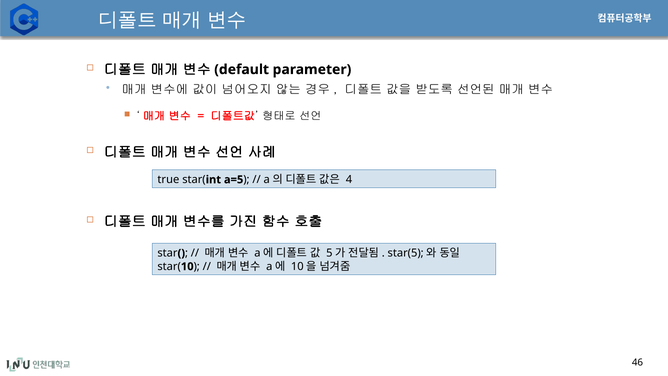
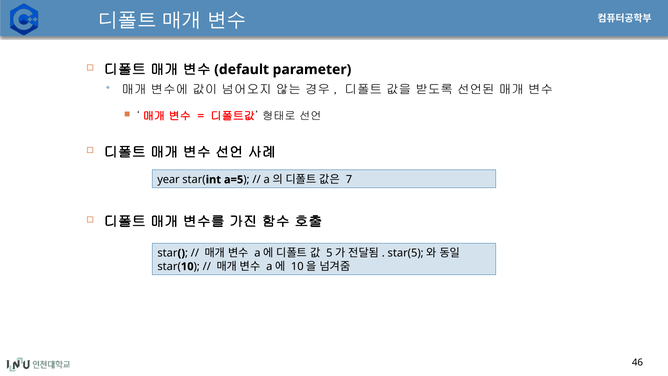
true: true -> year (168, 179)
4: 4 -> 7 (349, 179)
